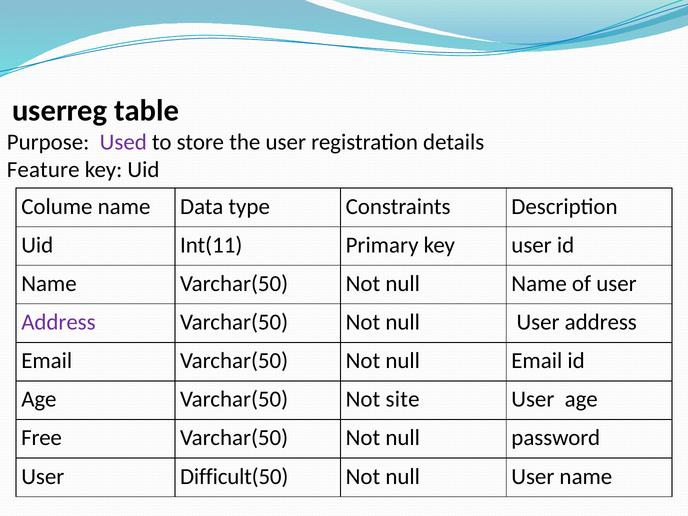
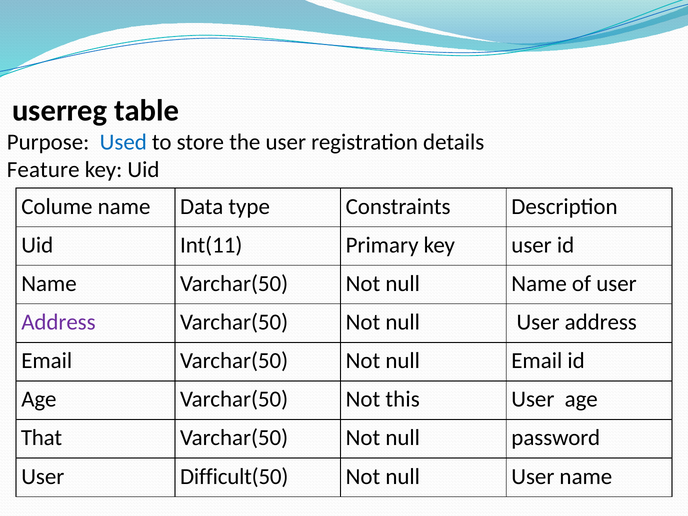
Used colour: purple -> blue (123, 142)
site: site -> this (403, 399)
Free: Free -> That (42, 438)
